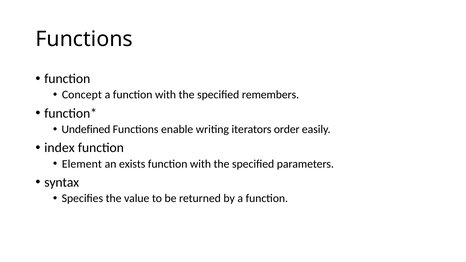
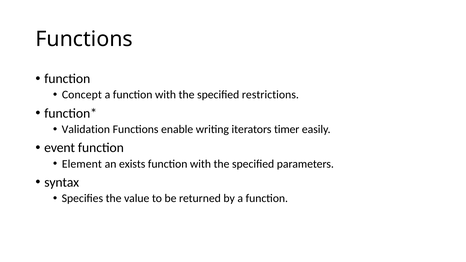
remembers: remembers -> restrictions (270, 95)
Undefined: Undefined -> Validation (86, 129)
order: order -> timer (287, 129)
index: index -> event (60, 148)
